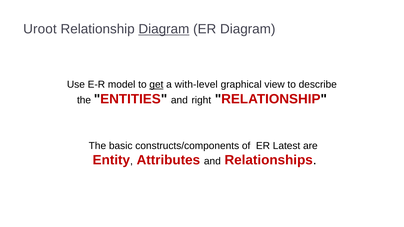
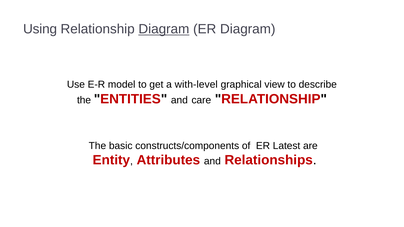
Uroot: Uroot -> Using (40, 29)
get underline: present -> none (156, 85)
right: right -> care (201, 100)
